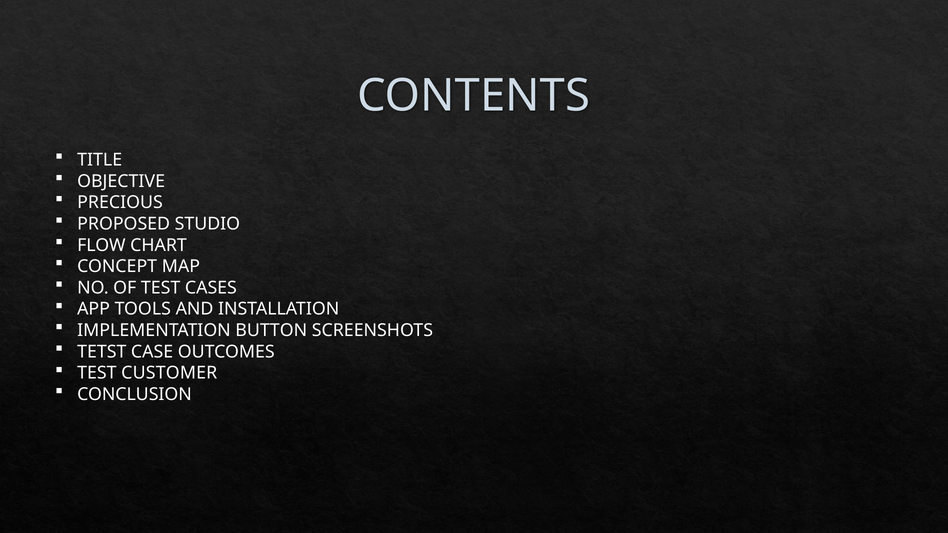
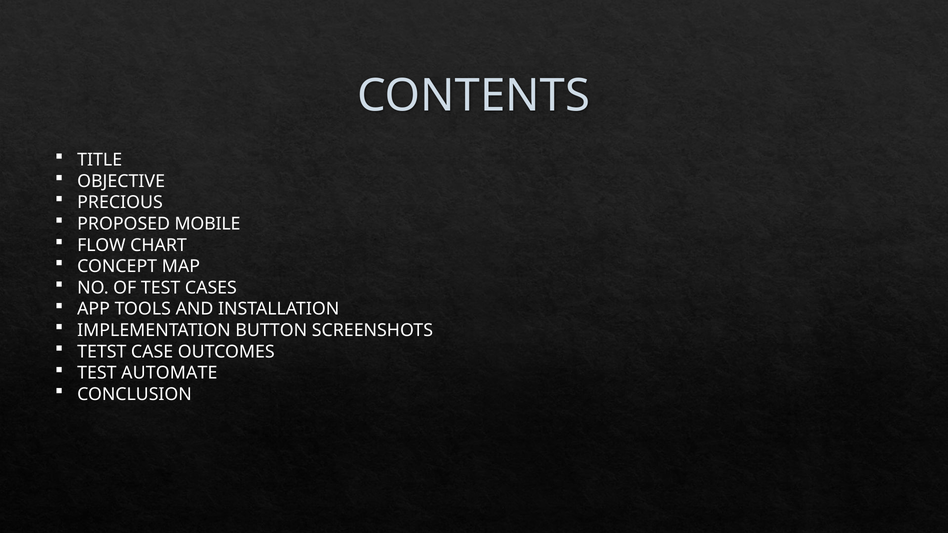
STUDIO: STUDIO -> MOBILE (207, 224)
CUSTOMER: CUSTOMER -> AUTOMATE (169, 373)
